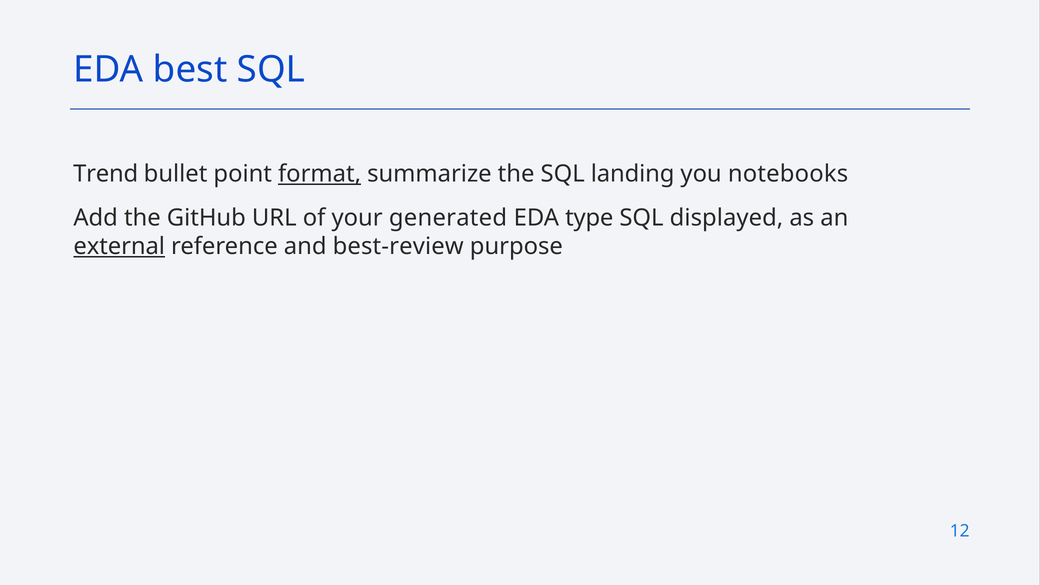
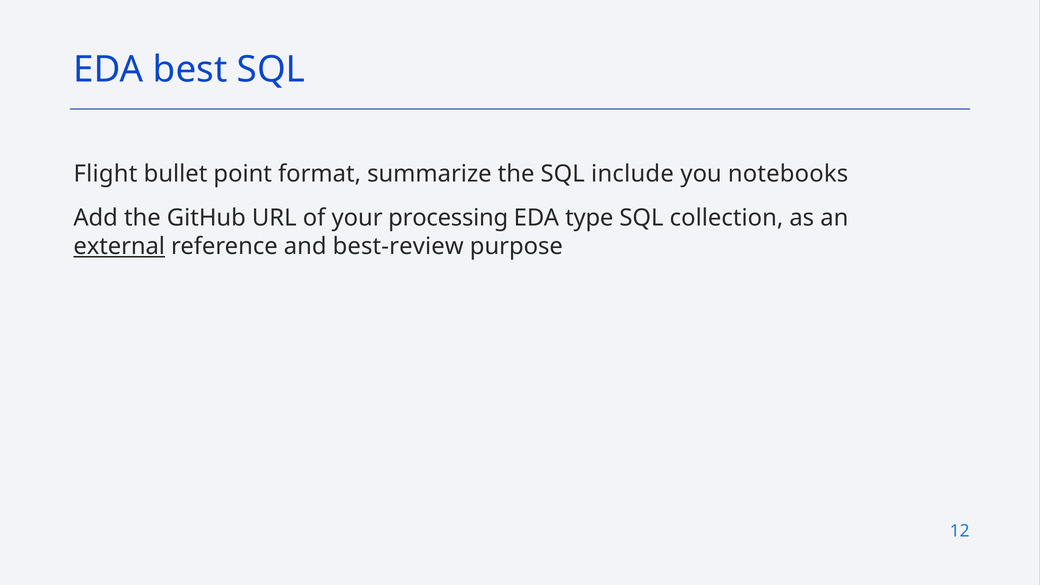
Trend: Trend -> Flight (105, 174)
format underline: present -> none (320, 174)
landing: landing -> include (632, 174)
generated: generated -> processing (448, 218)
displayed: displayed -> collection (727, 218)
